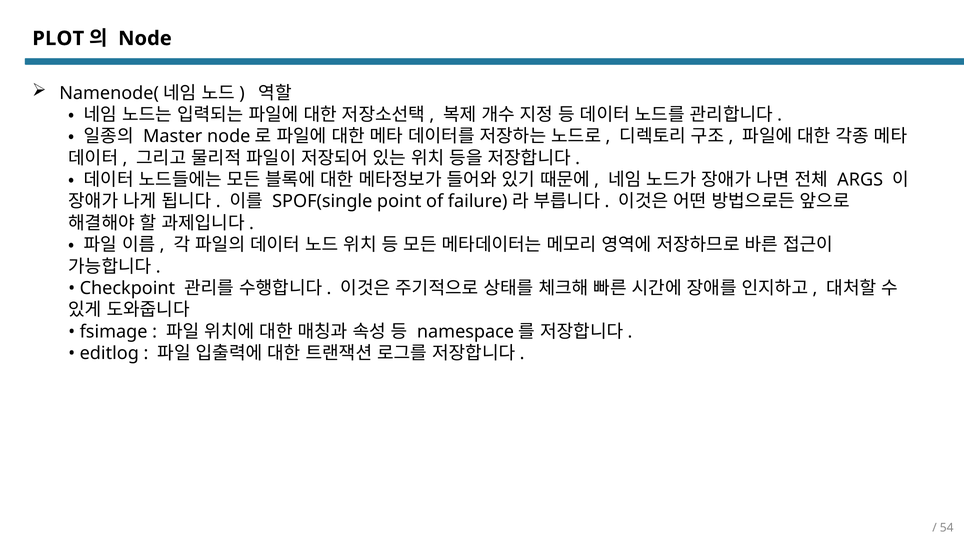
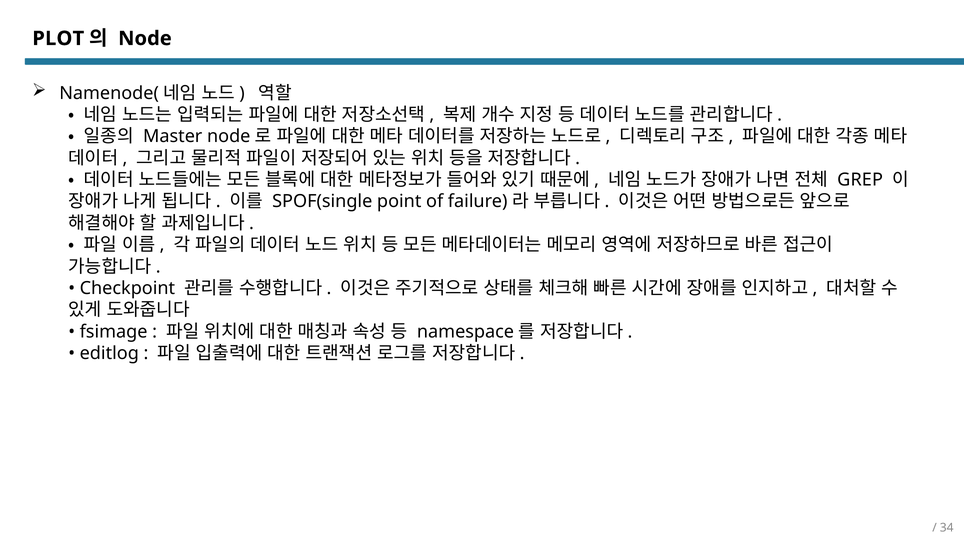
ARGS: ARGS -> GREP (860, 180)
54: 54 -> 34 (947, 528)
